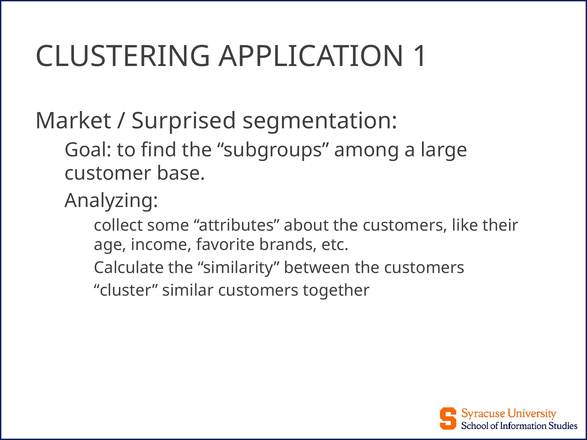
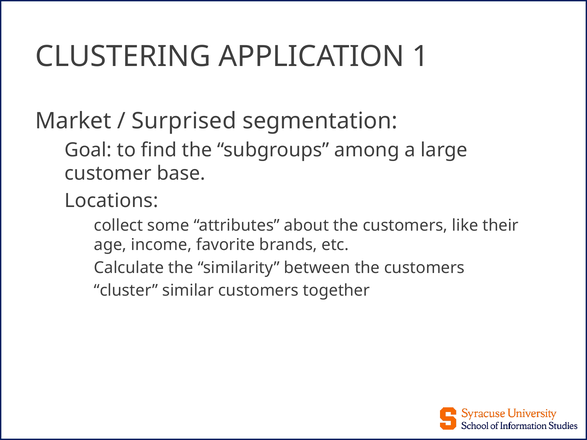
Analyzing: Analyzing -> Locations (111, 201)
